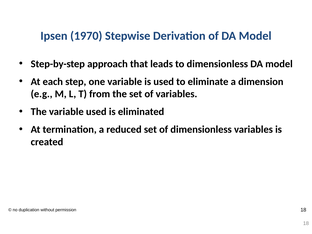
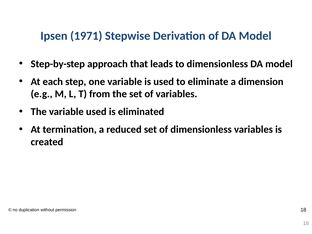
1970: 1970 -> 1971 (86, 36)
